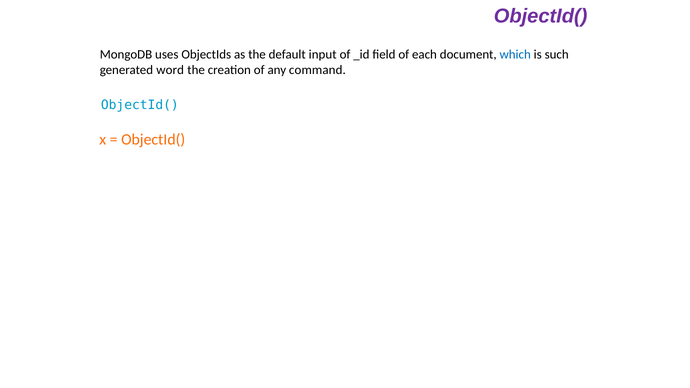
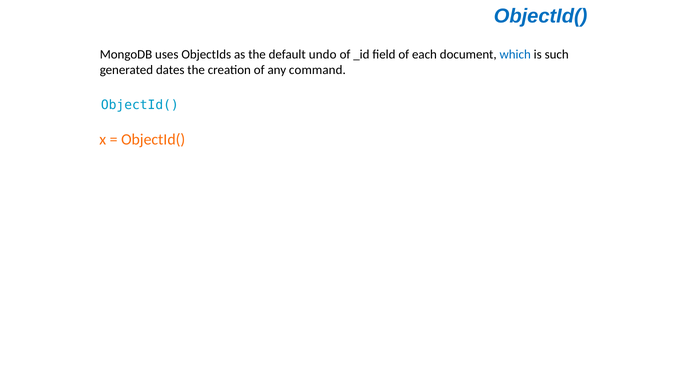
ObjectId( colour: purple -> blue (541, 16)
input: input -> undo (323, 54)
word: word -> dates (170, 70)
